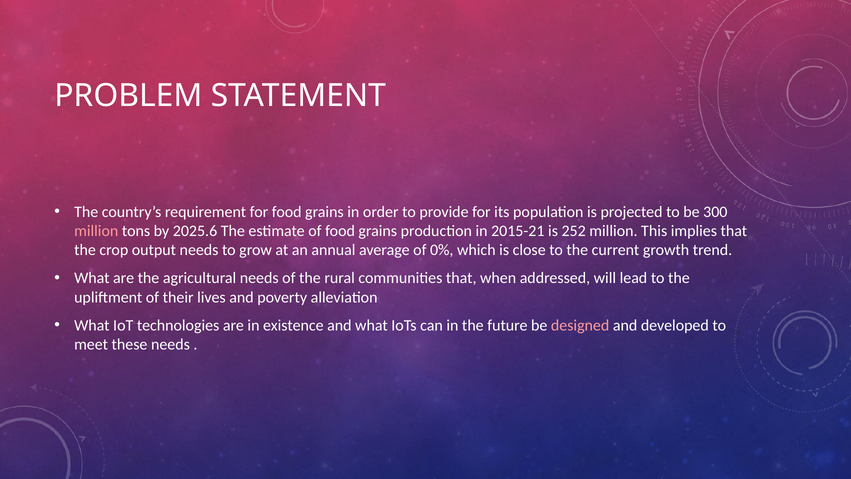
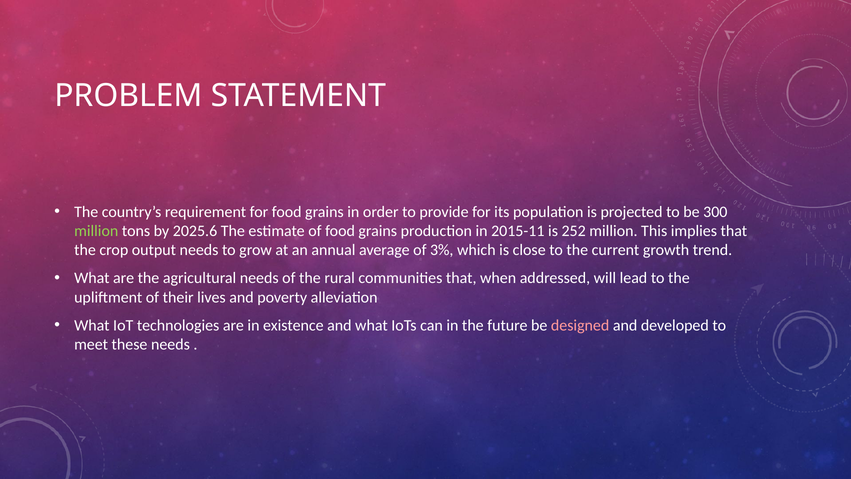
million colour: pink -> light green (96, 231)
2015-21: 2015-21 -> 2015-11 (518, 231)
0%: 0% -> 3% (442, 250)
